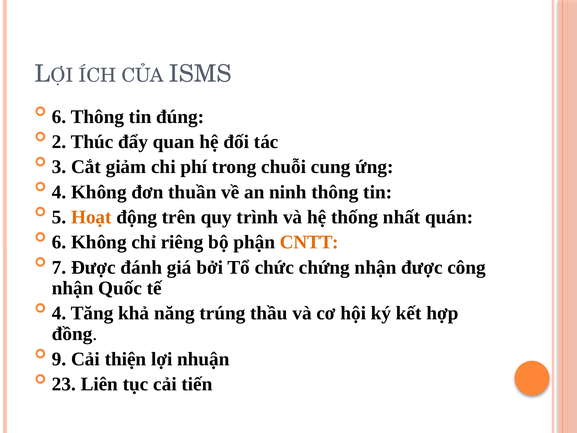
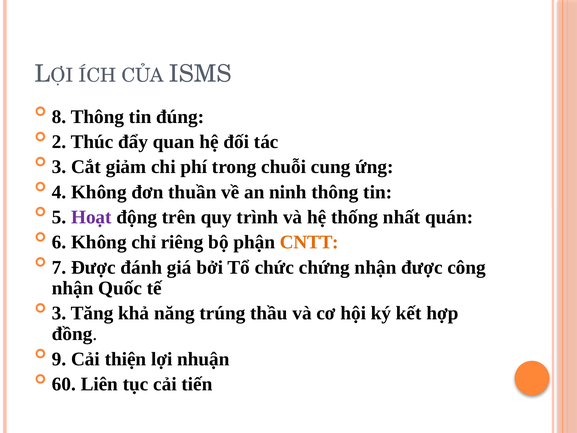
6: 6 -> 8 (59, 117)
Hoạt colour: orange -> purple (91, 217)
4: 4 -> 3 (59, 313)
23: 23 -> 60 (64, 384)
